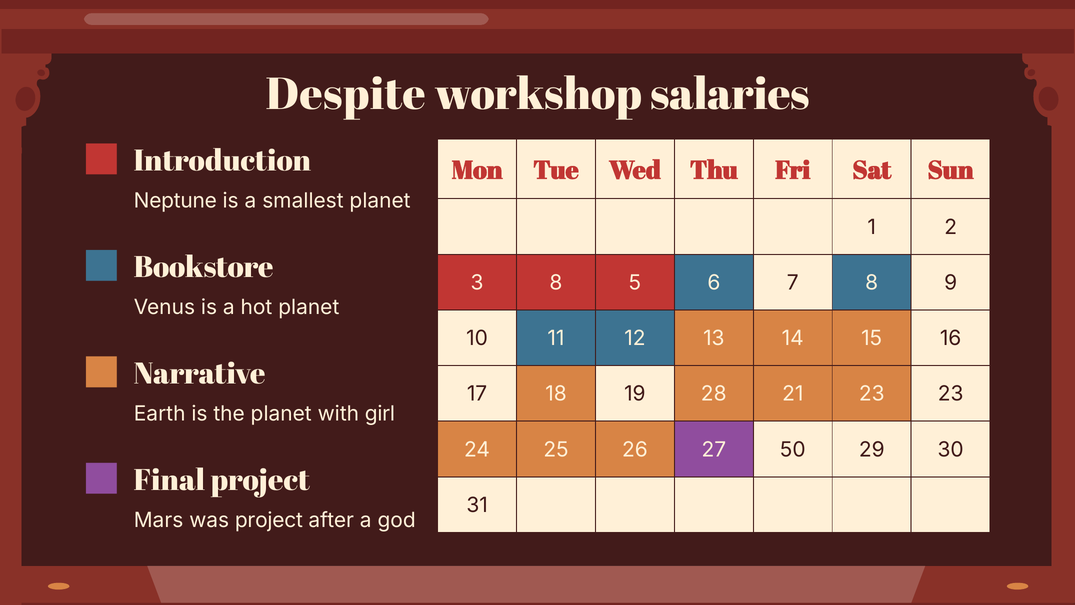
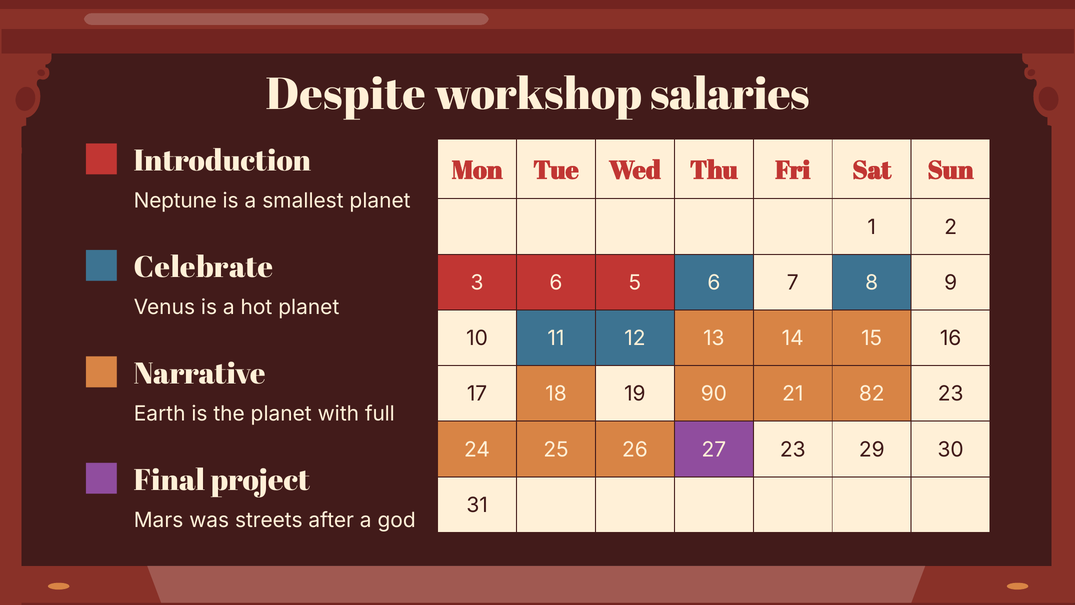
Bookstore: Bookstore -> Celebrate (204, 267)
3 8: 8 -> 6 (556, 283)
28: 28 -> 90 (714, 394)
21 23: 23 -> 82 (872, 394)
girl: girl -> full (380, 414)
27 50: 50 -> 23 (793, 449)
was project: project -> streets (269, 520)
